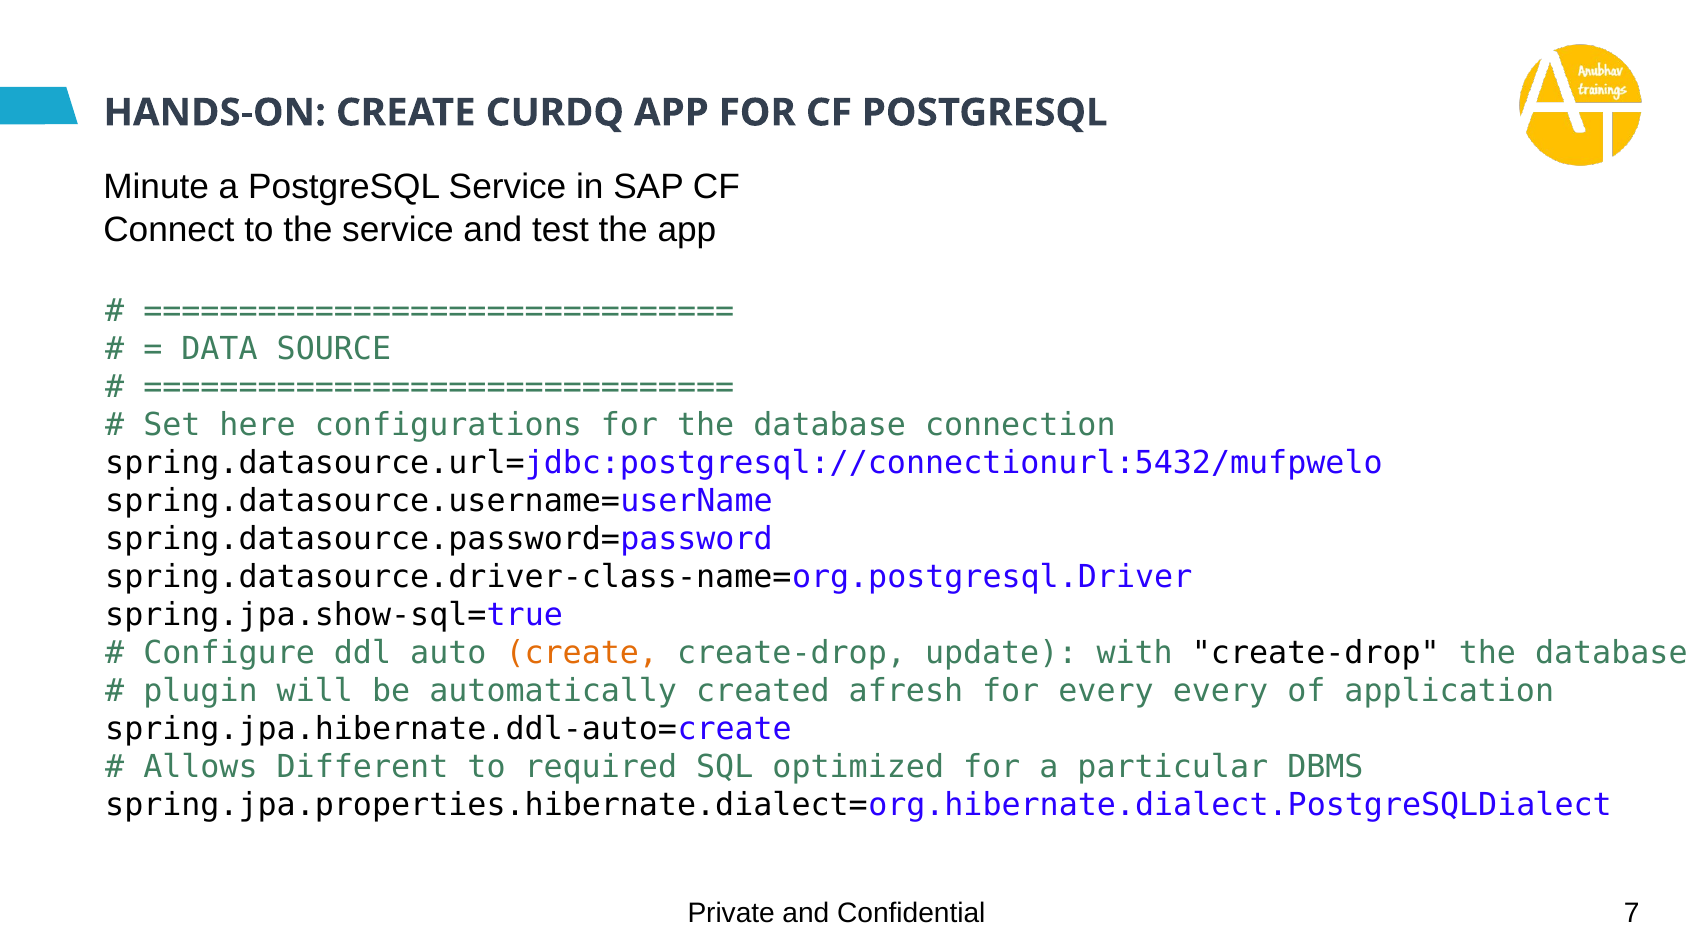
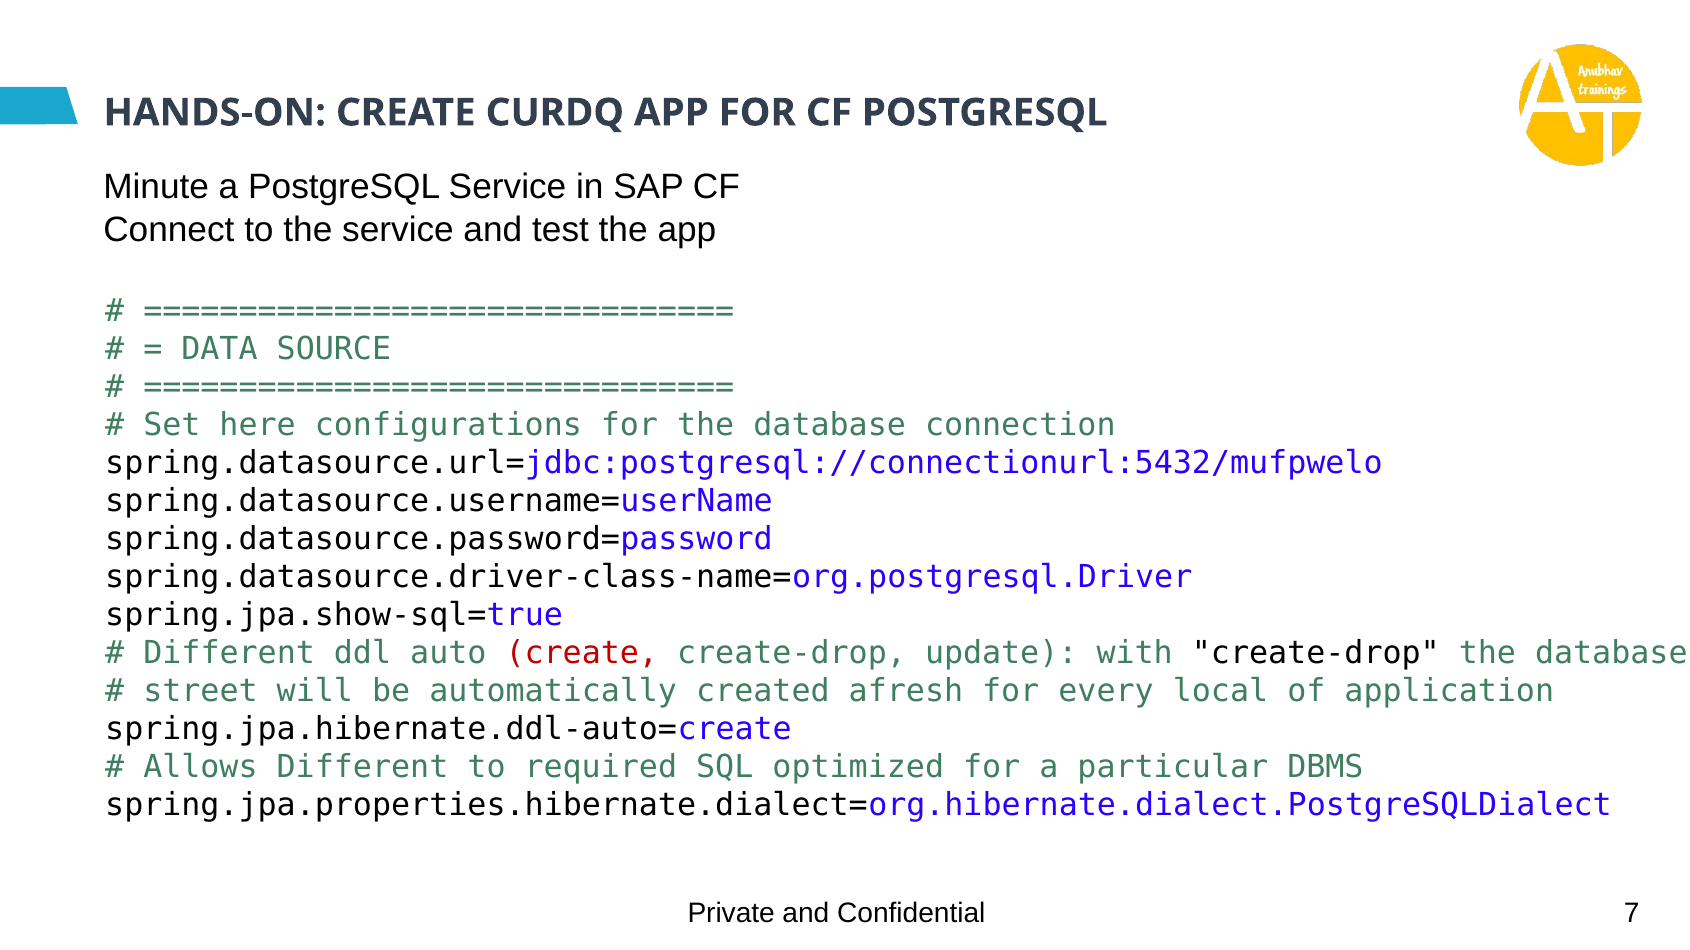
Configure: Configure -> Different (229, 654)
create colour: orange -> red (582, 654)
plugin: plugin -> street (200, 692)
every every: every -> local (1221, 692)
